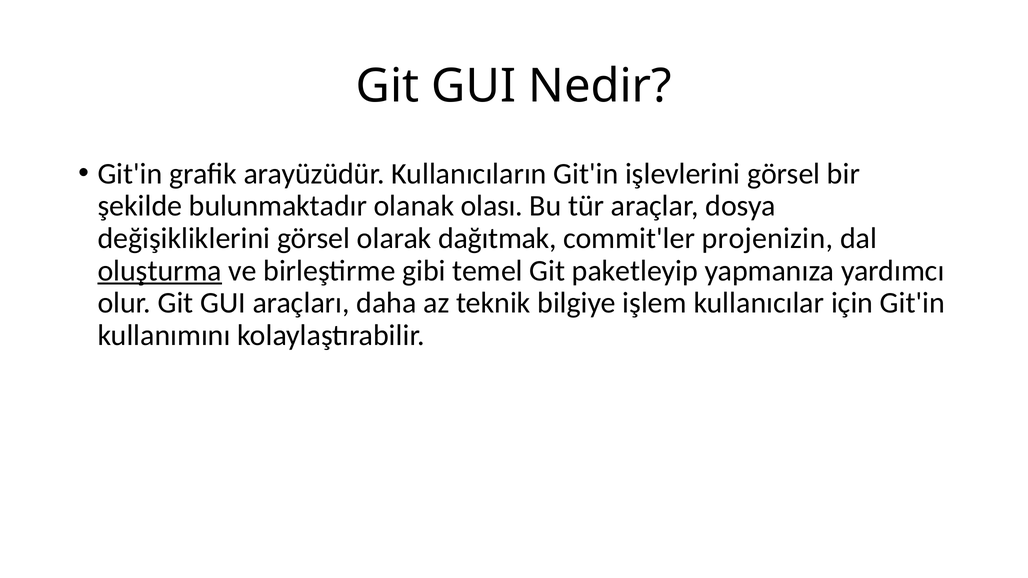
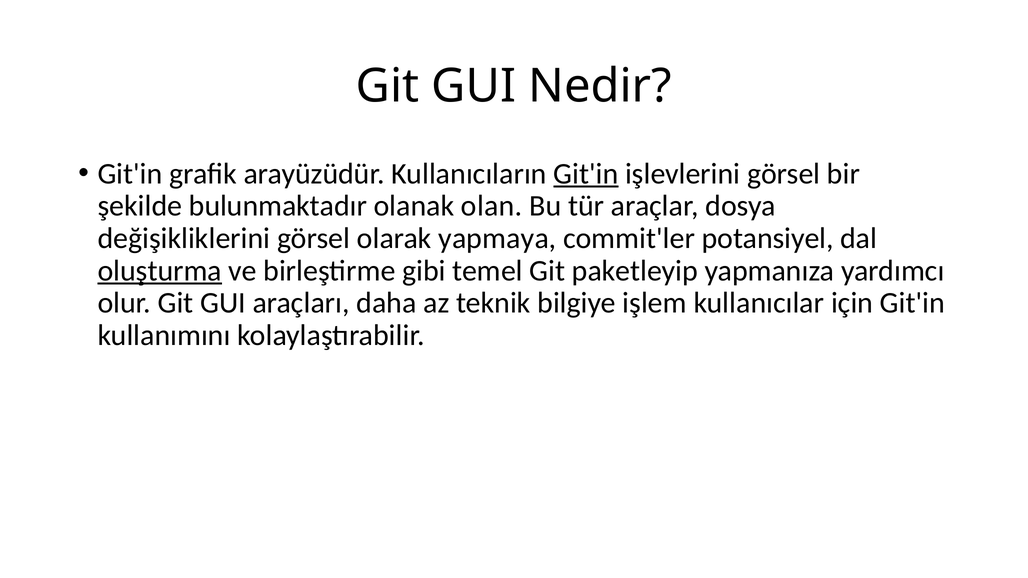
Git'in underline: none -> present (586, 174)
olası: olası -> olan (492, 206)
dağıtmak: dağıtmak -> yapmaya (497, 238)
projenizin: projenizin -> potansiyel (768, 238)
